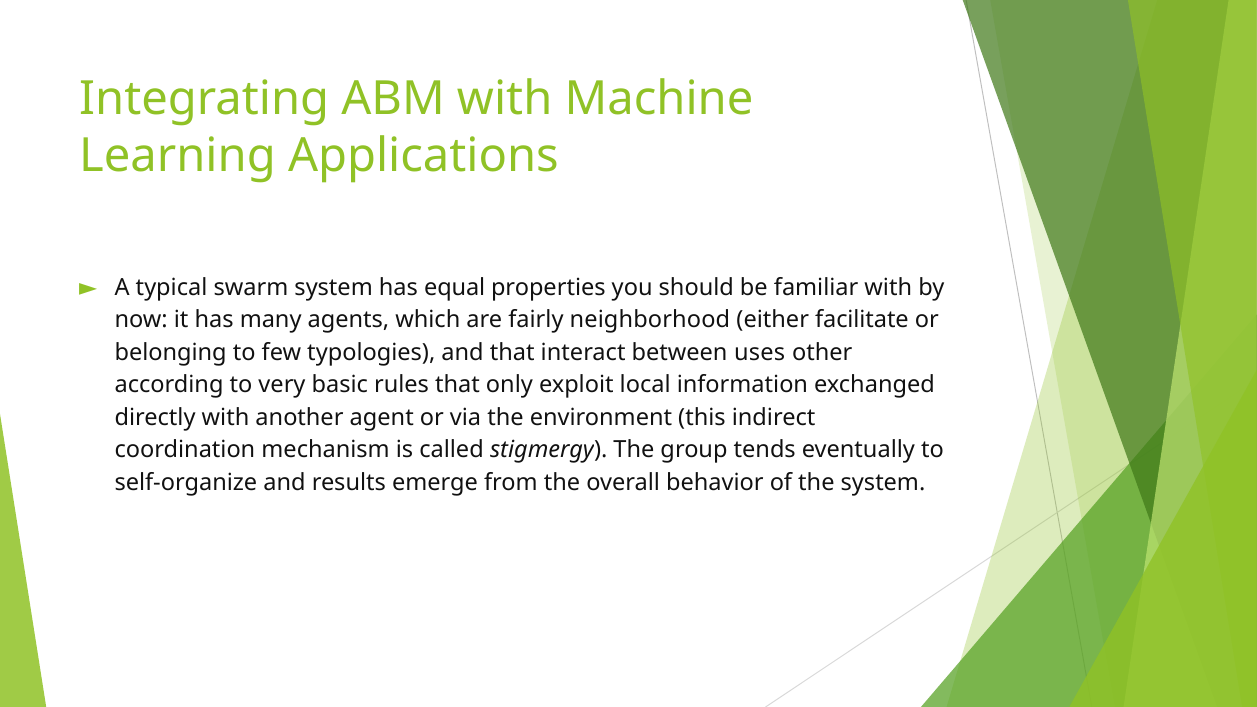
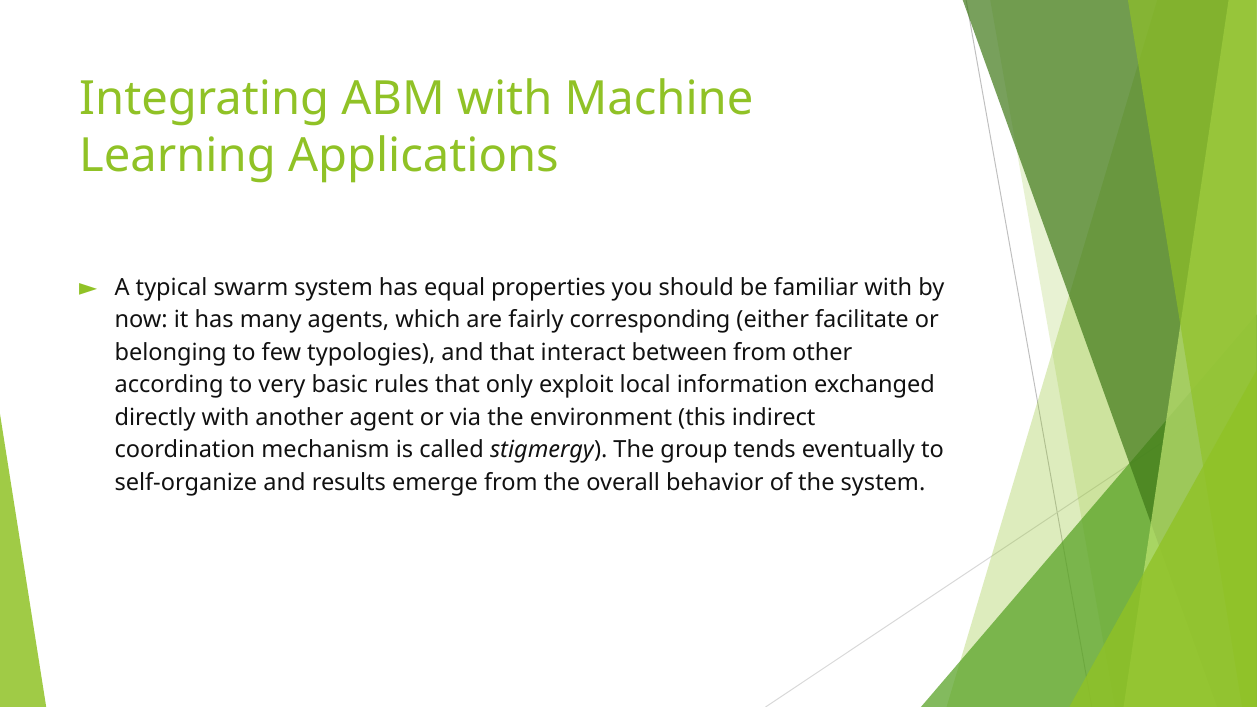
neighborhood: neighborhood -> corresponding (650, 320)
between uses: uses -> from (760, 353)
